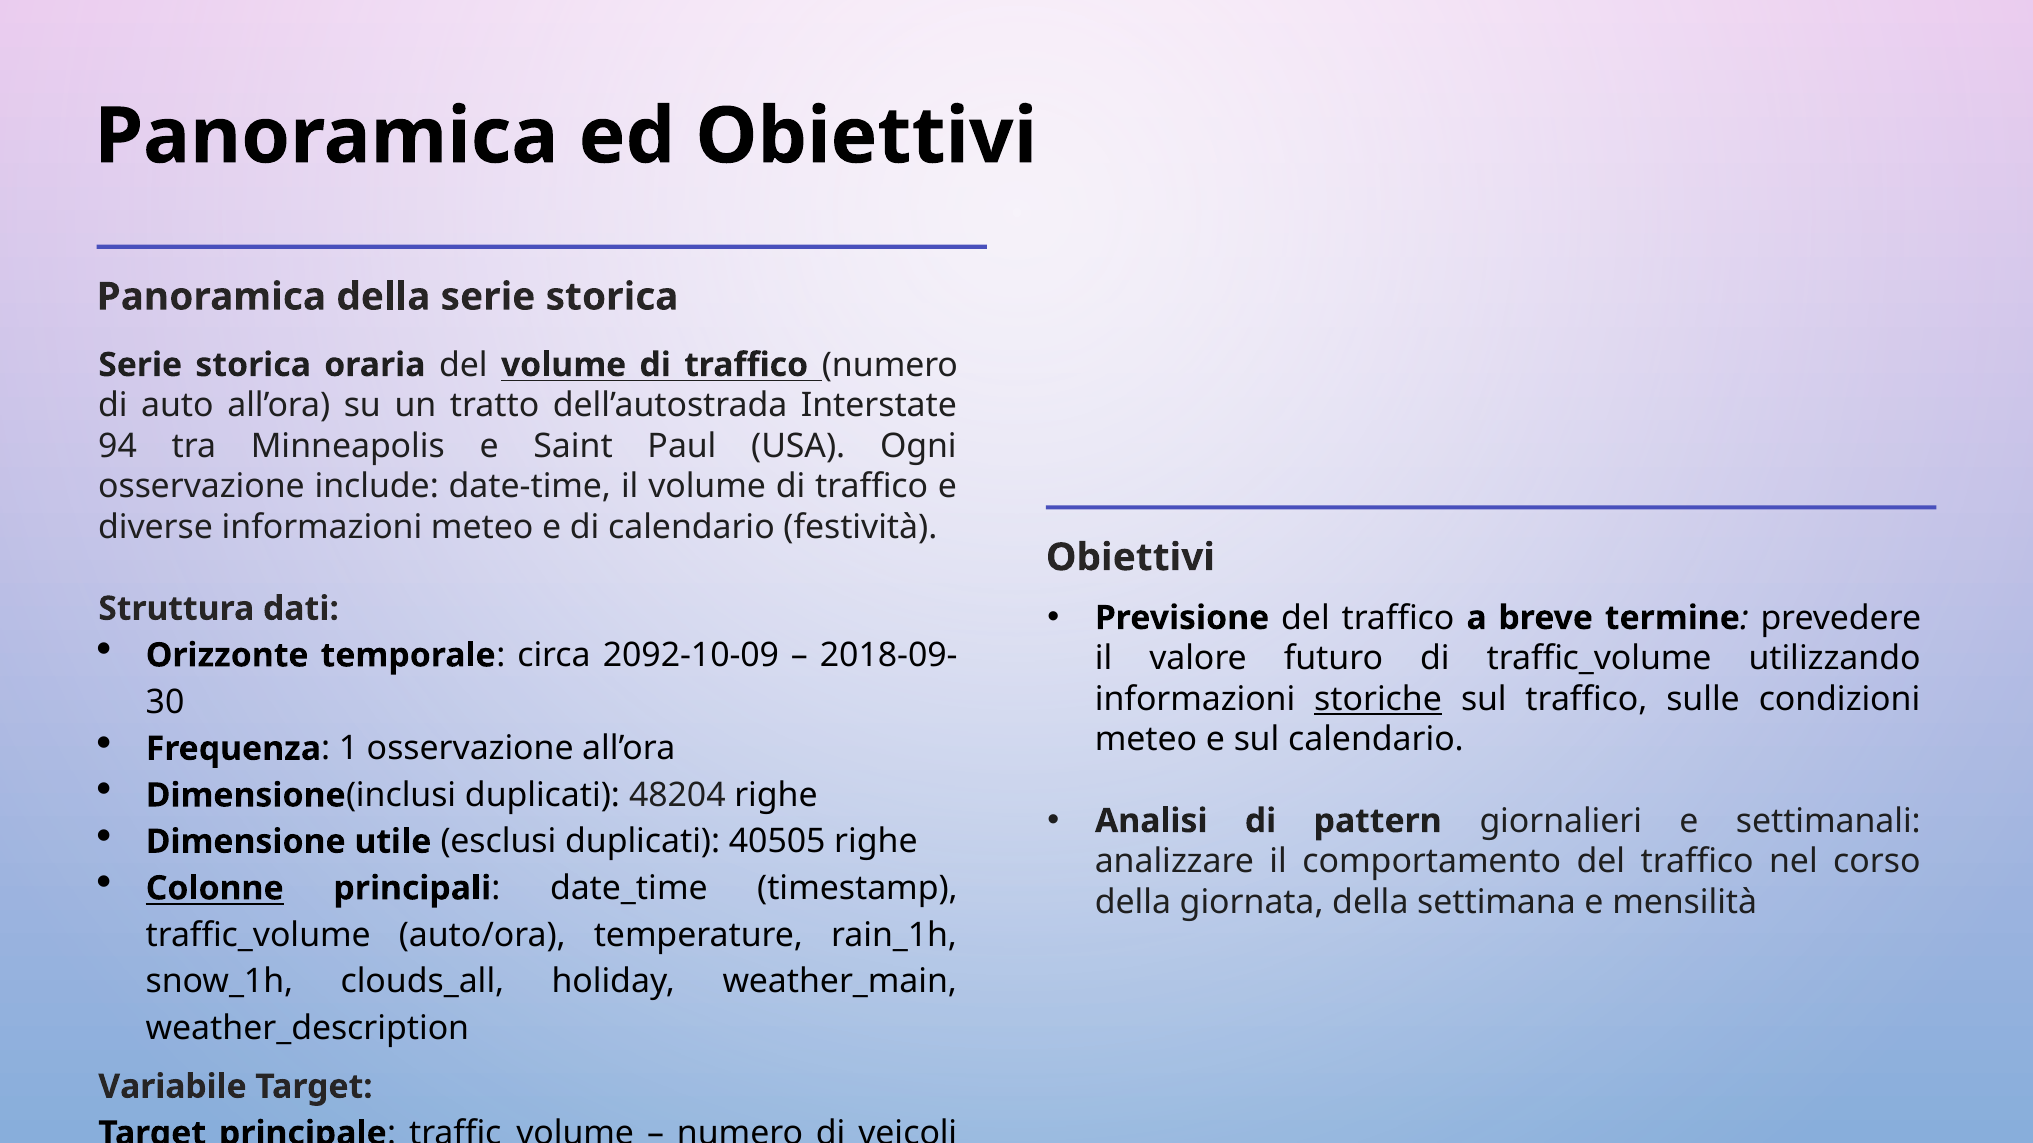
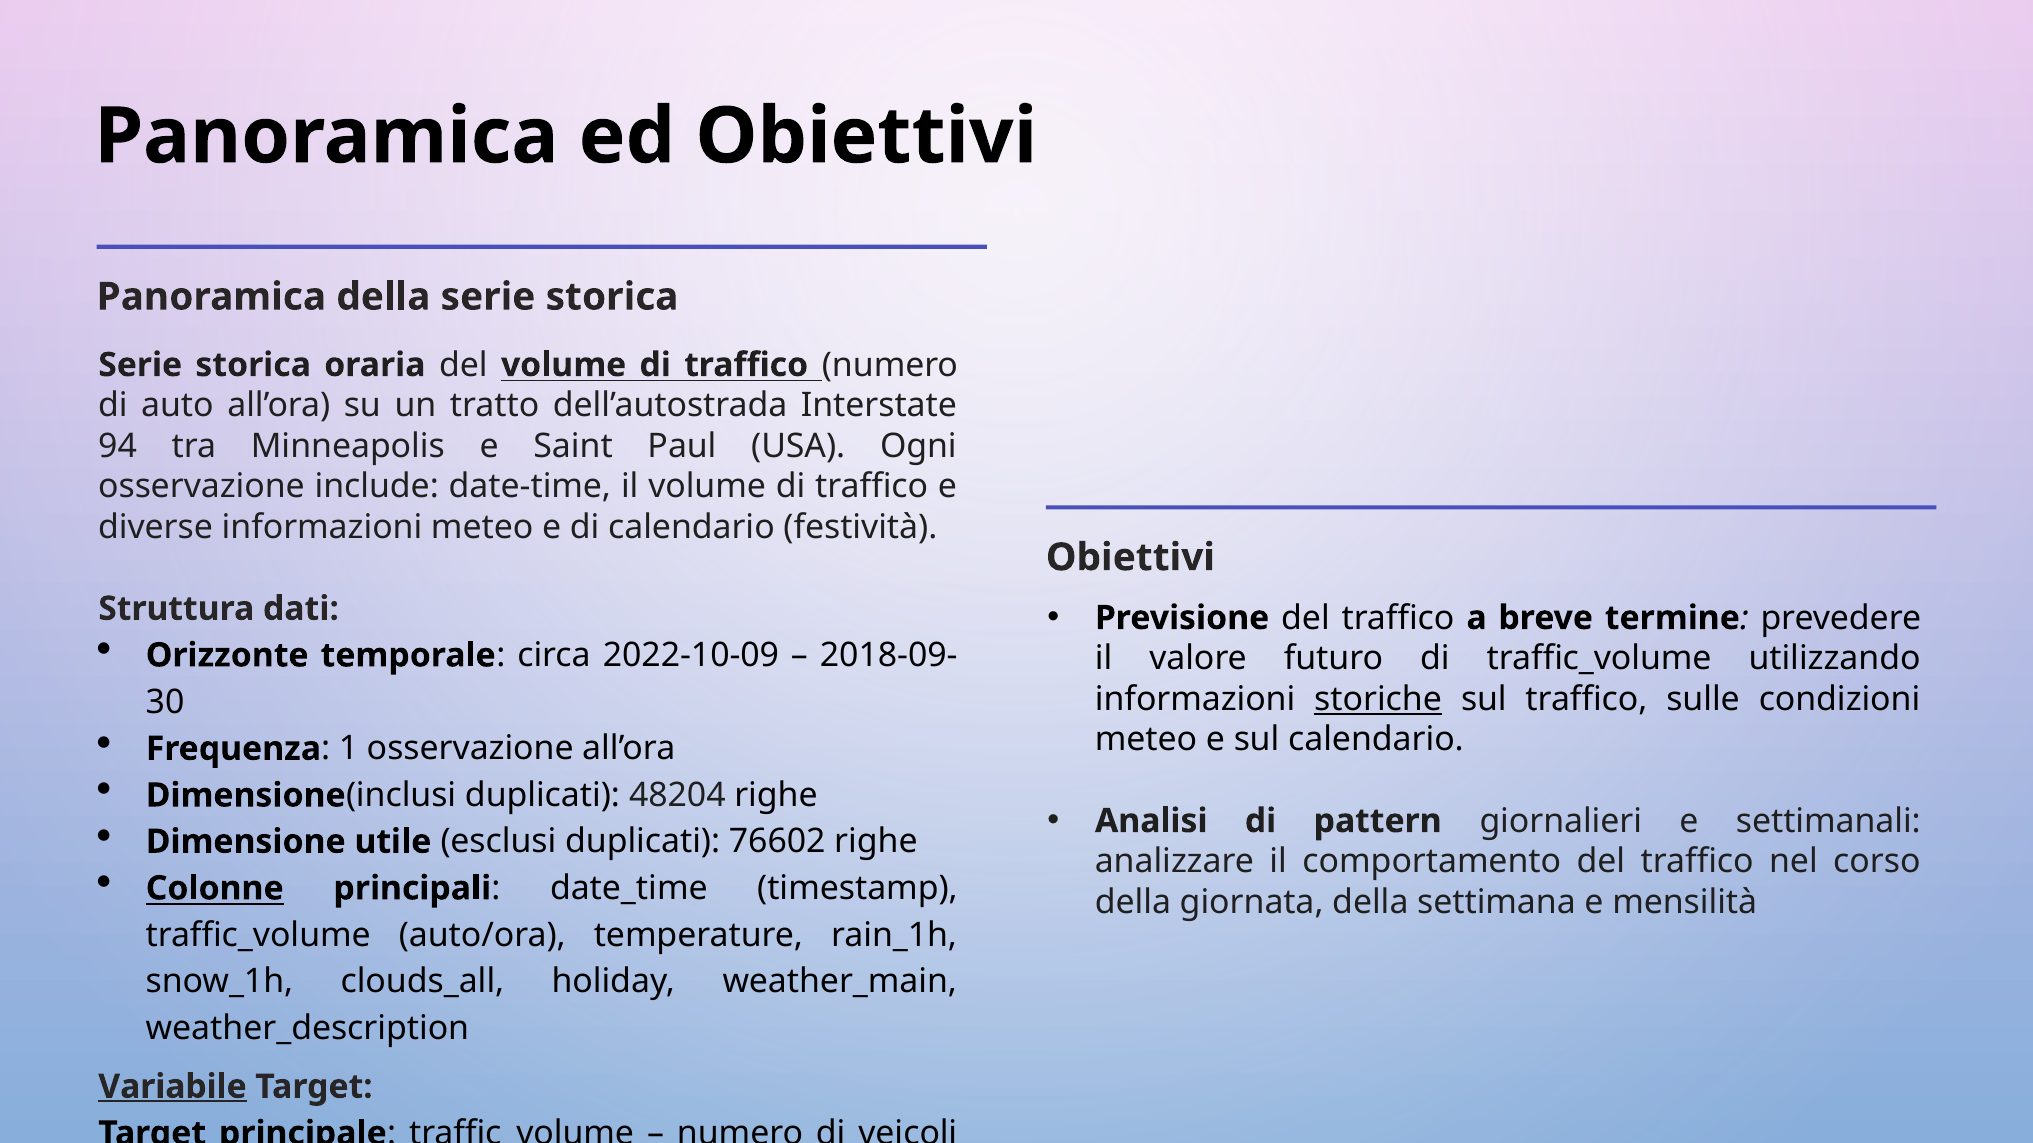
2092-10-09: 2092-10-09 -> 2022-10-09 (691, 656)
40505: 40505 -> 76602 (777, 842)
Variabile underline: none -> present (172, 1087)
